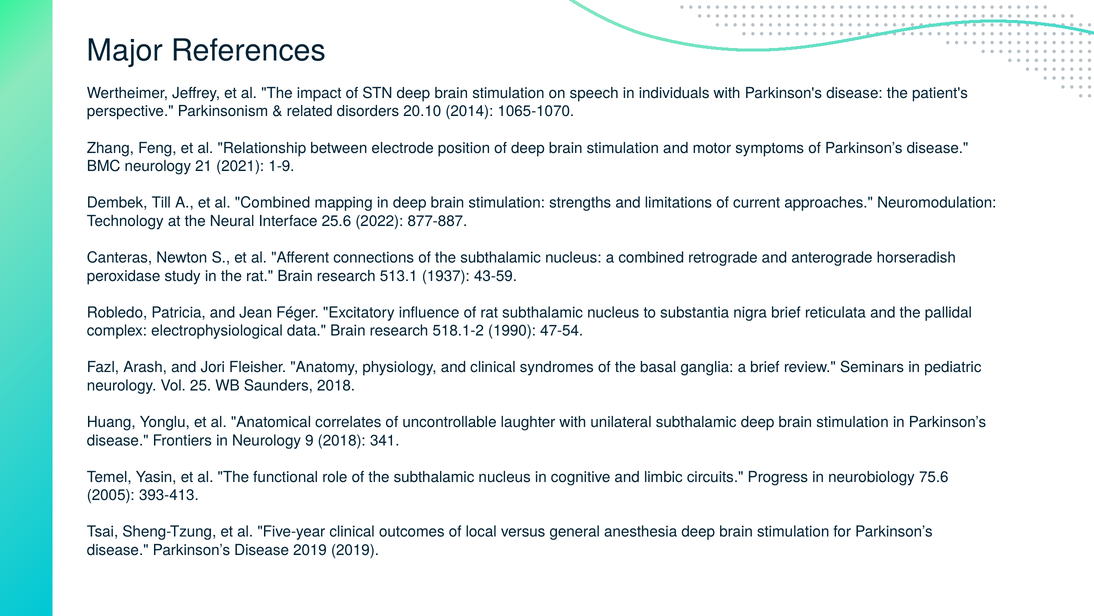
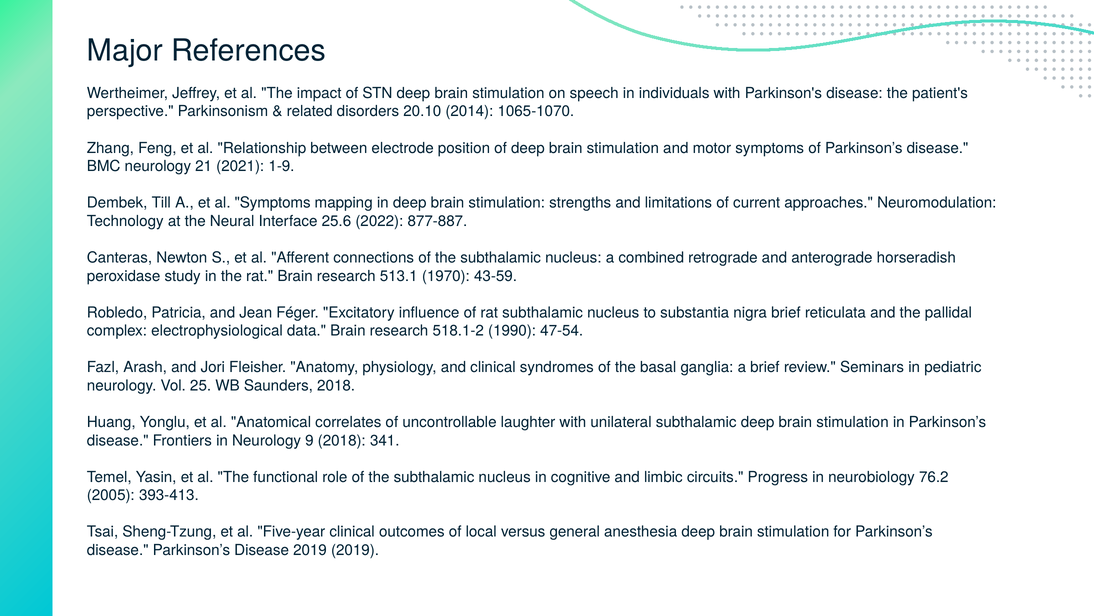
al Combined: Combined -> Symptoms (273, 203)
1937: 1937 -> 1970 (446, 276)
75.6: 75.6 -> 76.2 (934, 477)
